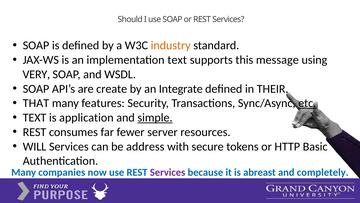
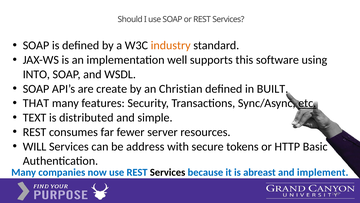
implementation text: text -> well (177, 60)
message: message -> software (277, 60)
VERY: VERY -> INTO (36, 74)
Integrate: Integrate -> Christian (181, 89)
THEIR: THEIR -> BUILT (273, 89)
application: application -> distributed (86, 117)
simple underline: present -> none (155, 117)
Services colour: purple -> black (168, 172)
completely: completely -> implement (323, 172)
